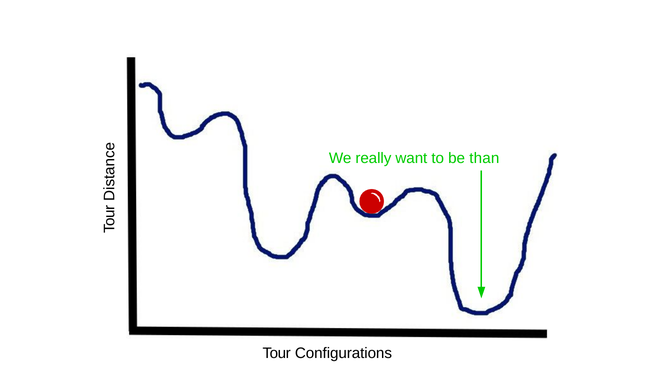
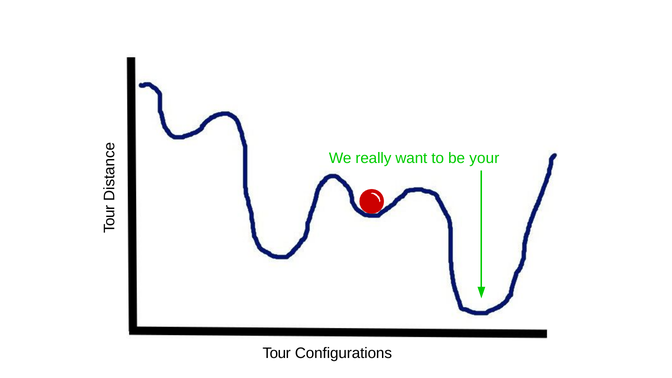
than: than -> your (484, 158)
